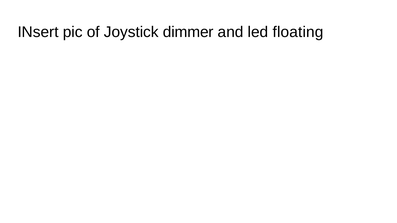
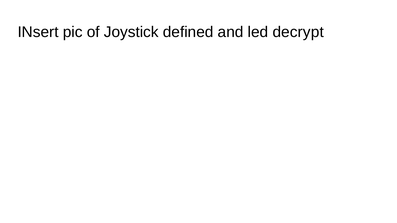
dimmer: dimmer -> defined (188, 32)
floating: floating -> decrypt (298, 32)
